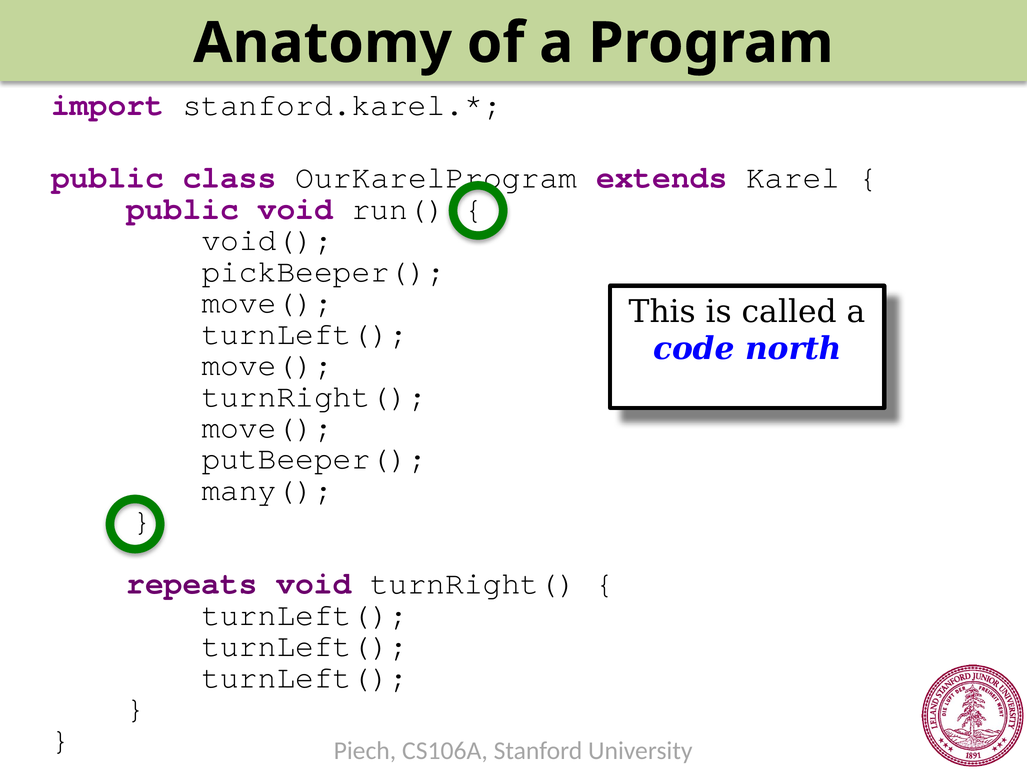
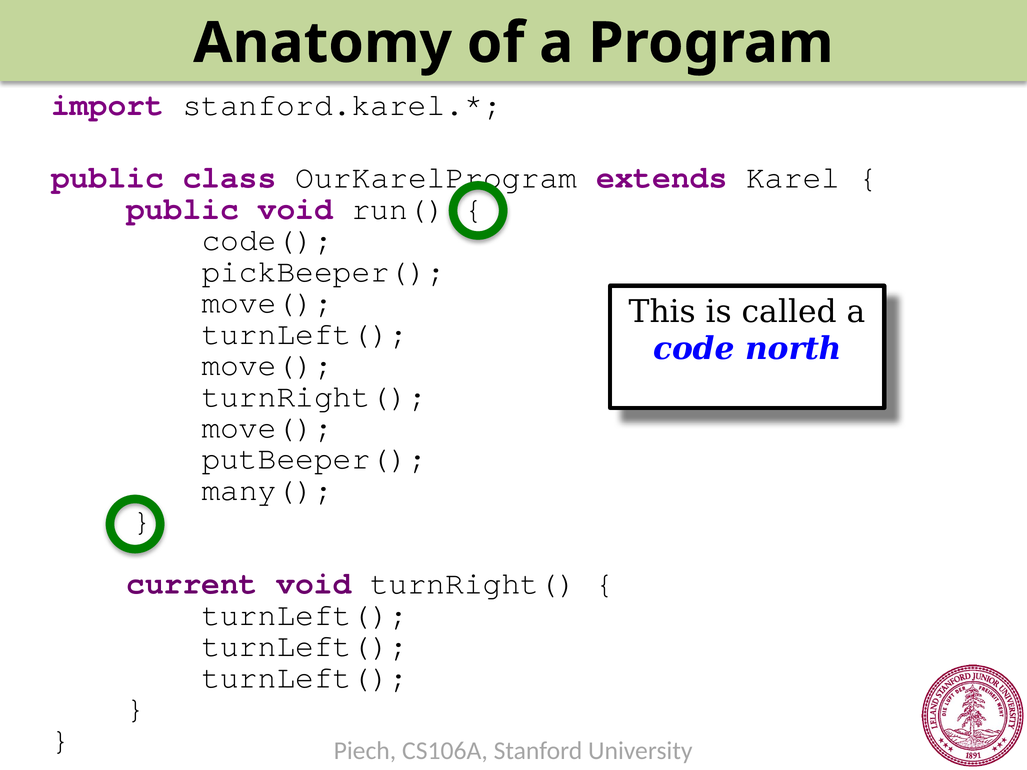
void(: void( -> code( (267, 240)
repeats: repeats -> current (192, 584)
